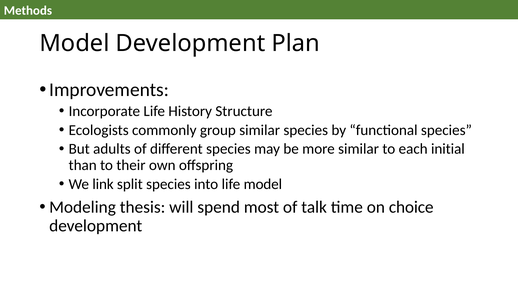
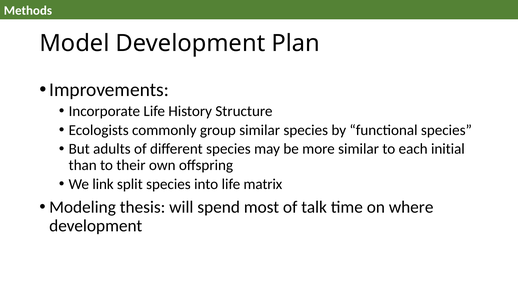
life model: model -> matrix (263, 184)
choice: choice -> where (411, 207)
